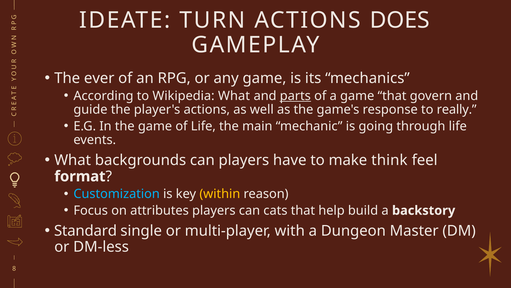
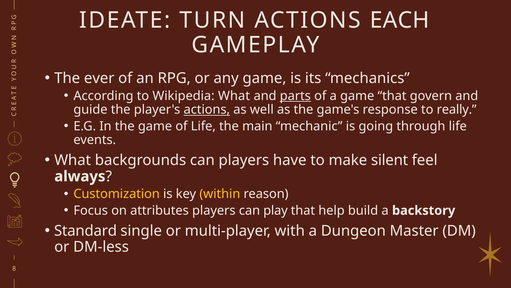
DOES: DOES -> EACH (400, 20)
actions underline: none -> present (207, 110)
think: think -> silent (390, 160)
format: format -> always (80, 176)
Customization colour: light blue -> yellow (117, 194)
cats: cats -> play (275, 210)
